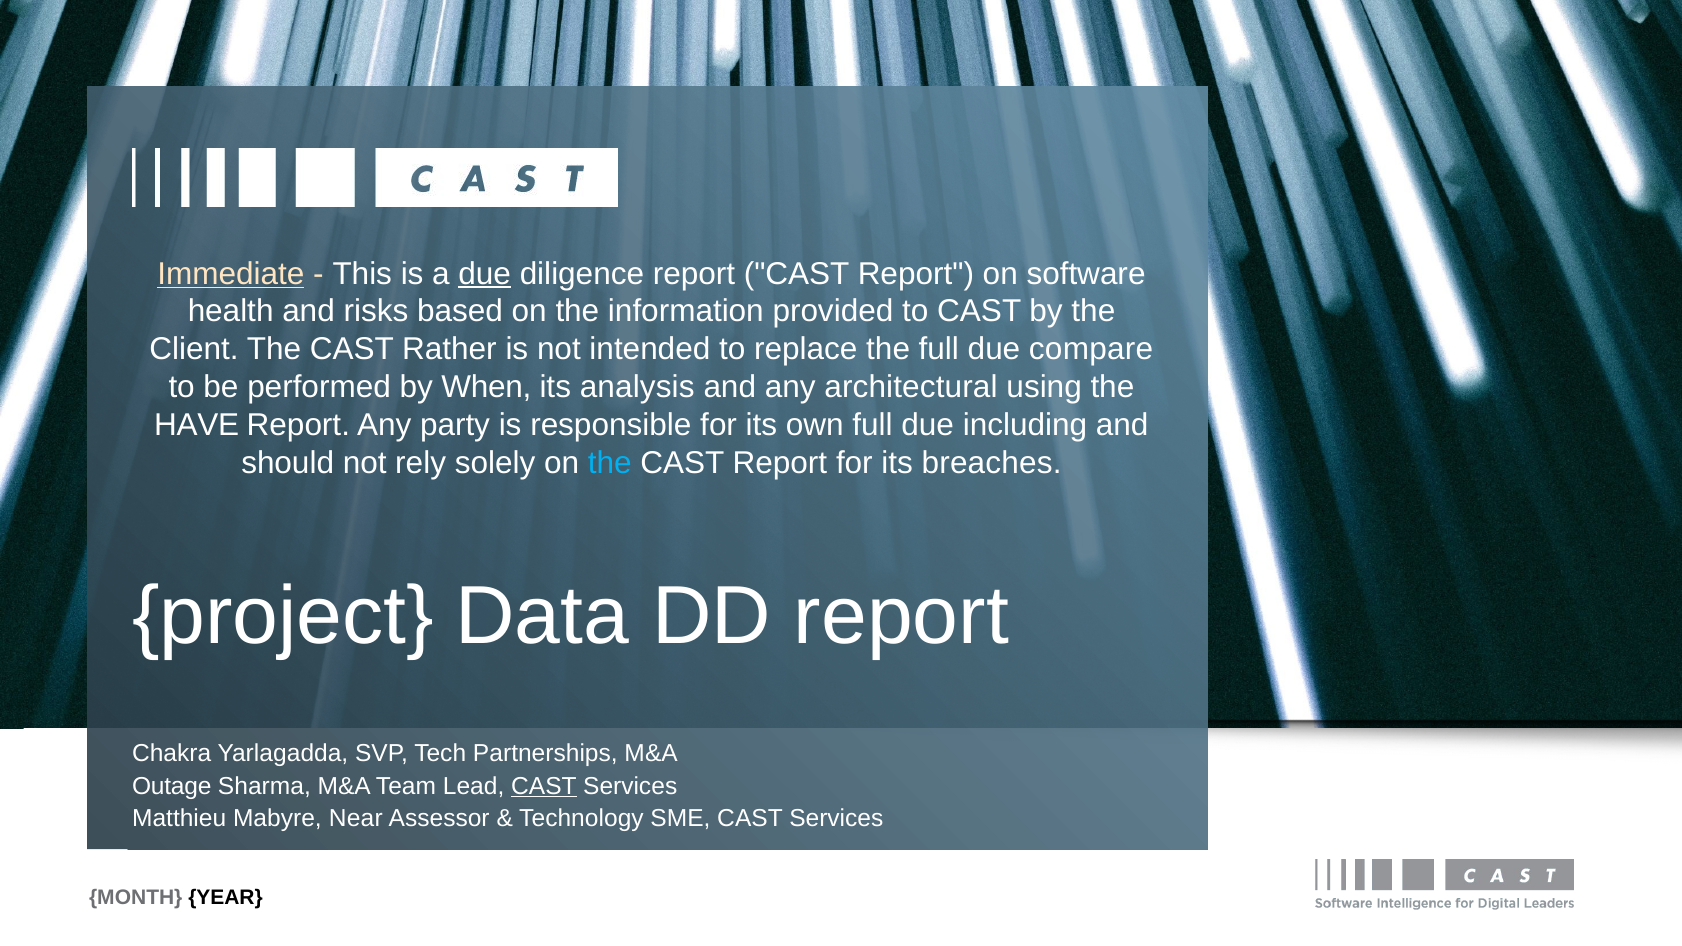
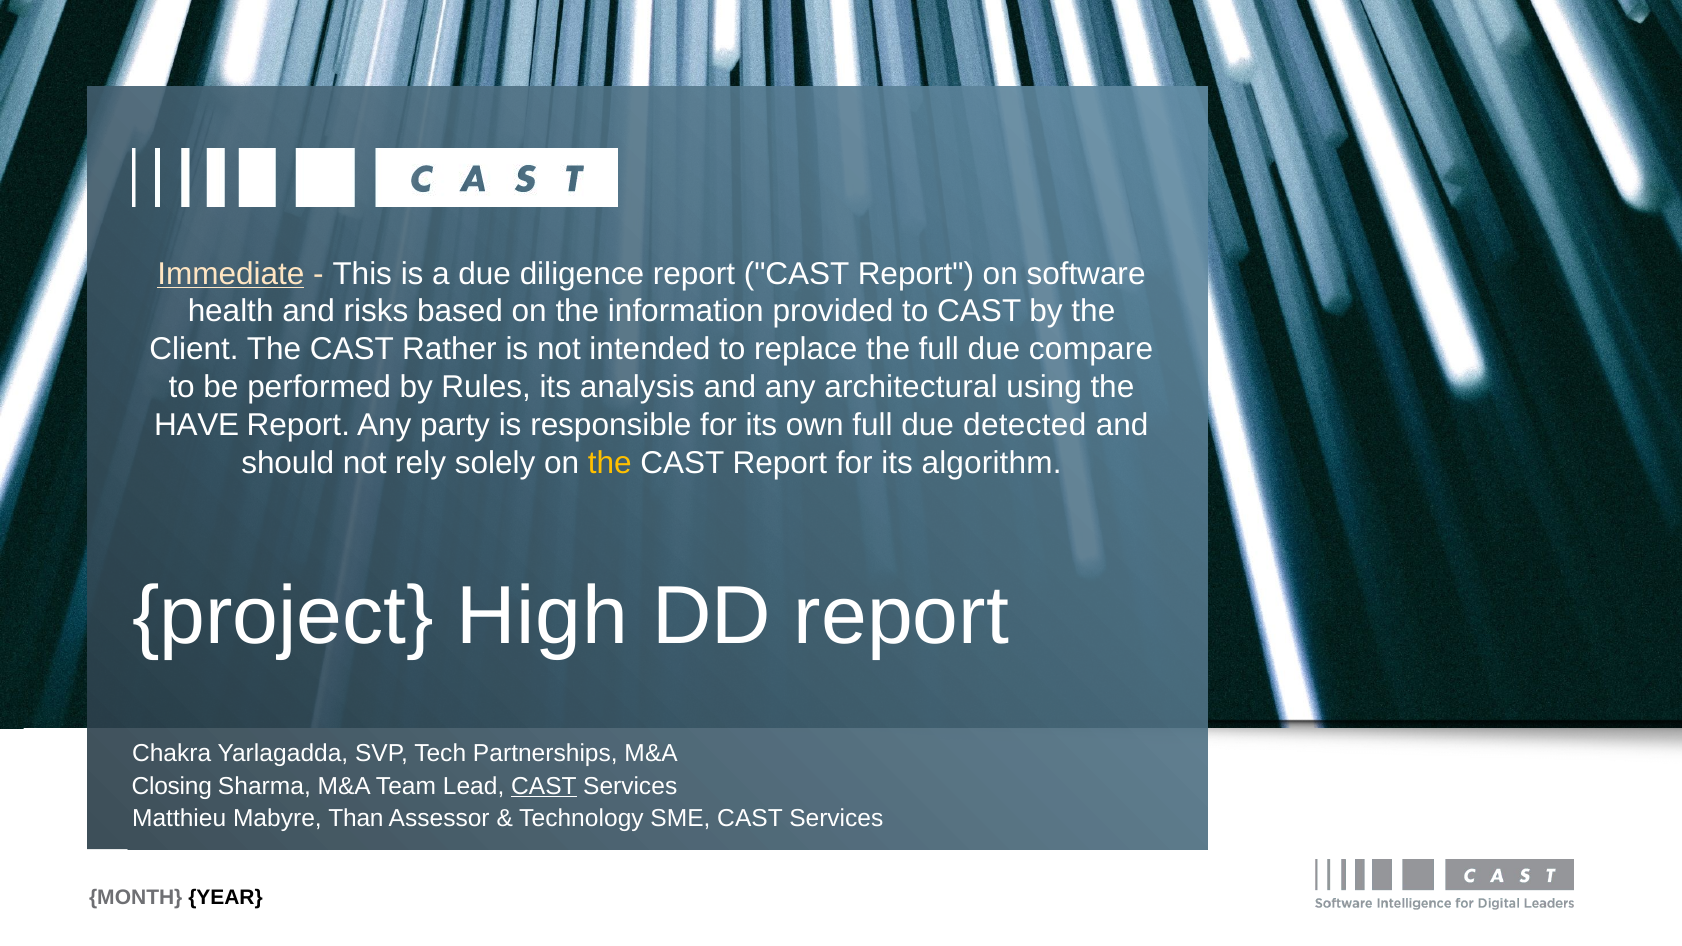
due underline: present -> none (485, 274)
When: When -> Rules (486, 387)
including: including -> detected (1025, 425)
the colour: light blue -> yellow (610, 463)
breaches: breaches -> algorithm (992, 463)
Data: Data -> High (542, 616)
Outage: Outage -> Closing (172, 786)
Near: Near -> Than (356, 818)
